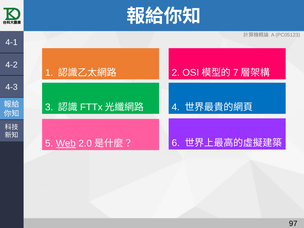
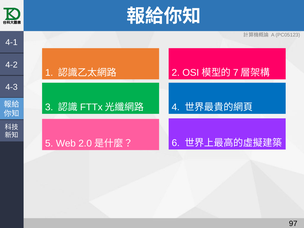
Web underline: present -> none (66, 143)
